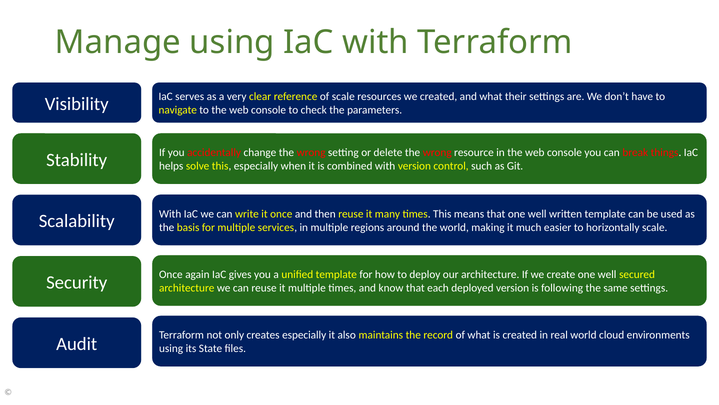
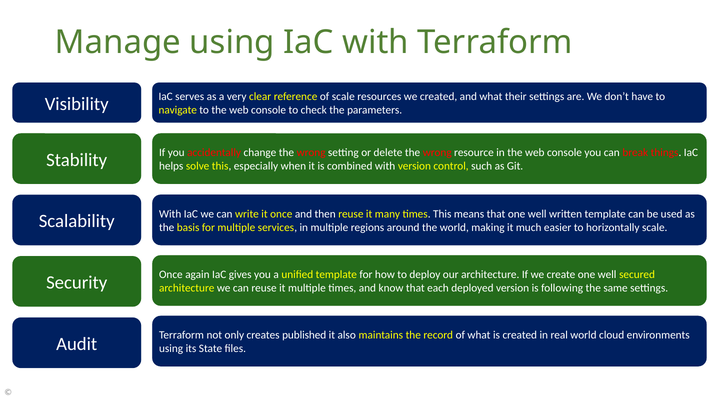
creates especially: especially -> published (304, 335)
